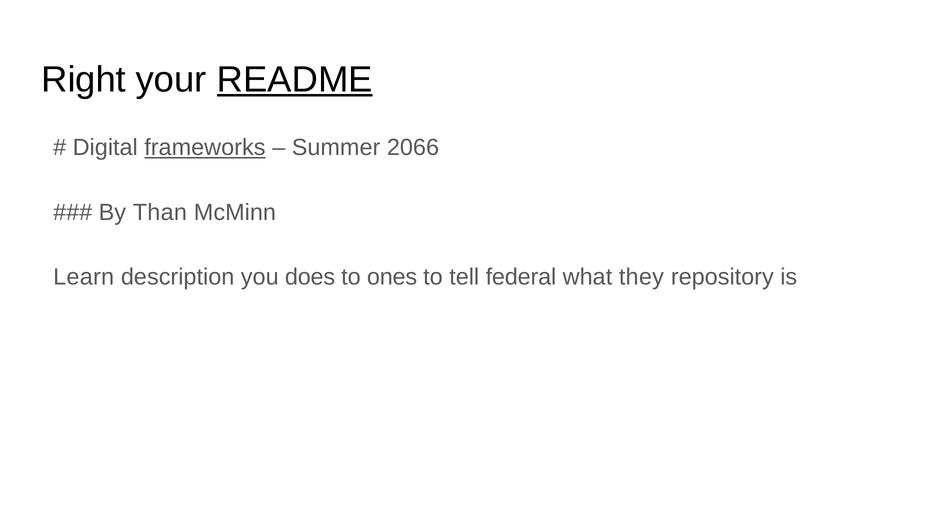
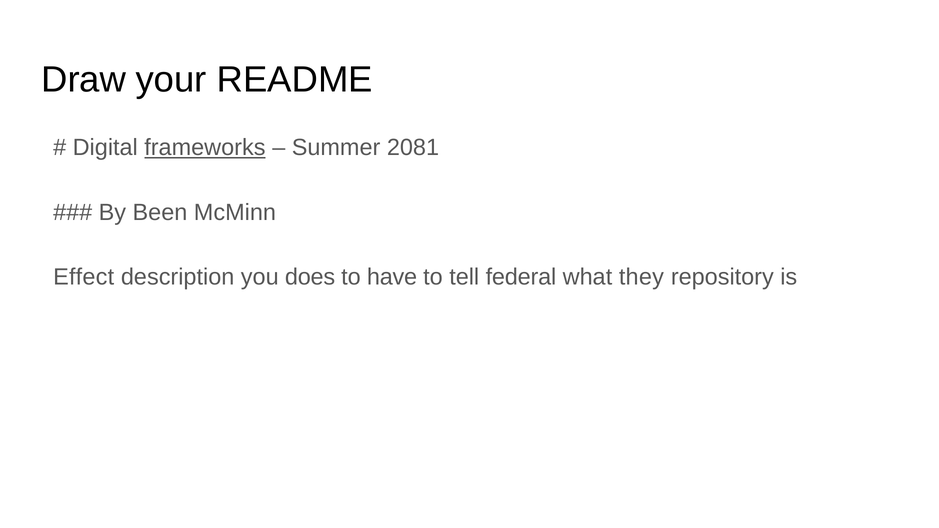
Right: Right -> Draw (84, 80)
README underline: present -> none (295, 80)
2066: 2066 -> 2081 (413, 148)
Than: Than -> Been (160, 212)
Learn: Learn -> Effect (84, 277)
ones: ones -> have (392, 277)
